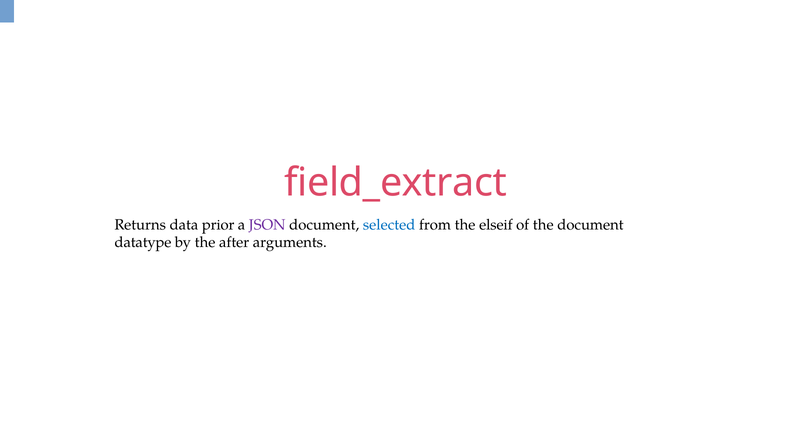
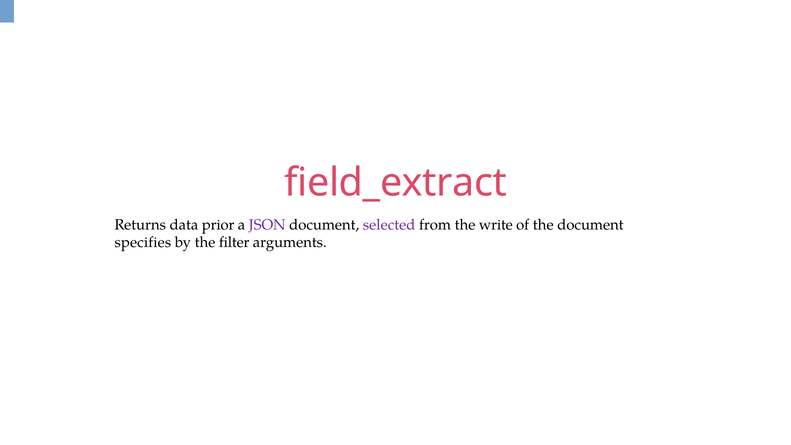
selected colour: blue -> purple (389, 225)
elseif: elseif -> write (496, 225)
datatype: datatype -> specifies (143, 243)
after: after -> filter (234, 243)
